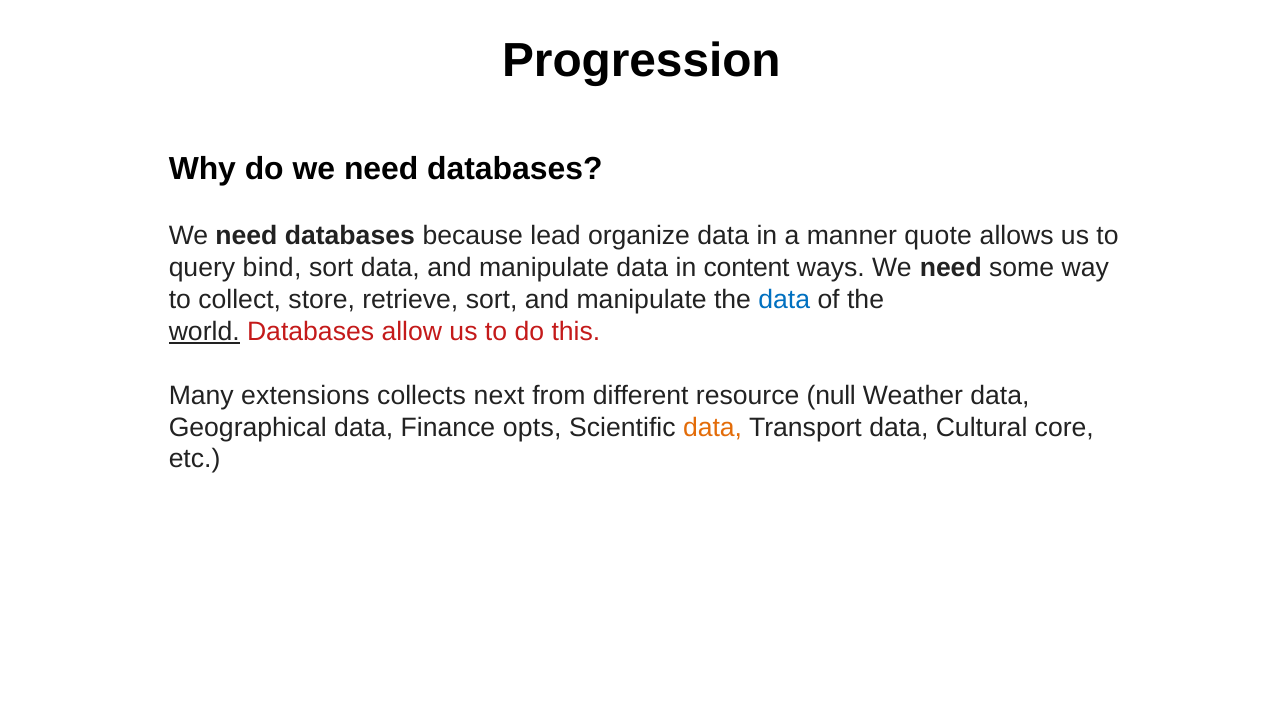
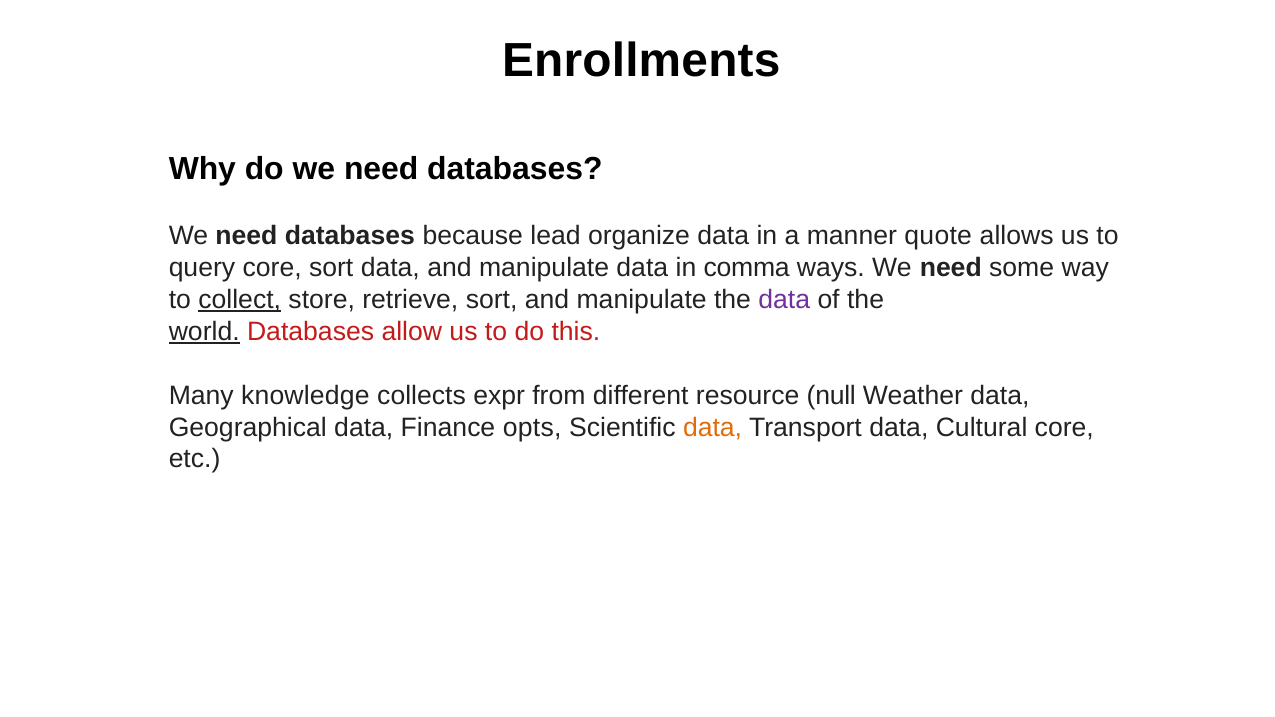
Progression: Progression -> Enrollments (641, 61)
query bind: bind -> core (272, 268)
content: content -> comma (747, 268)
collect underline: none -> present (240, 300)
data colour: blue -> purple (784, 300)
extensions: extensions -> knowledge (305, 396)
next: next -> expr (499, 396)
